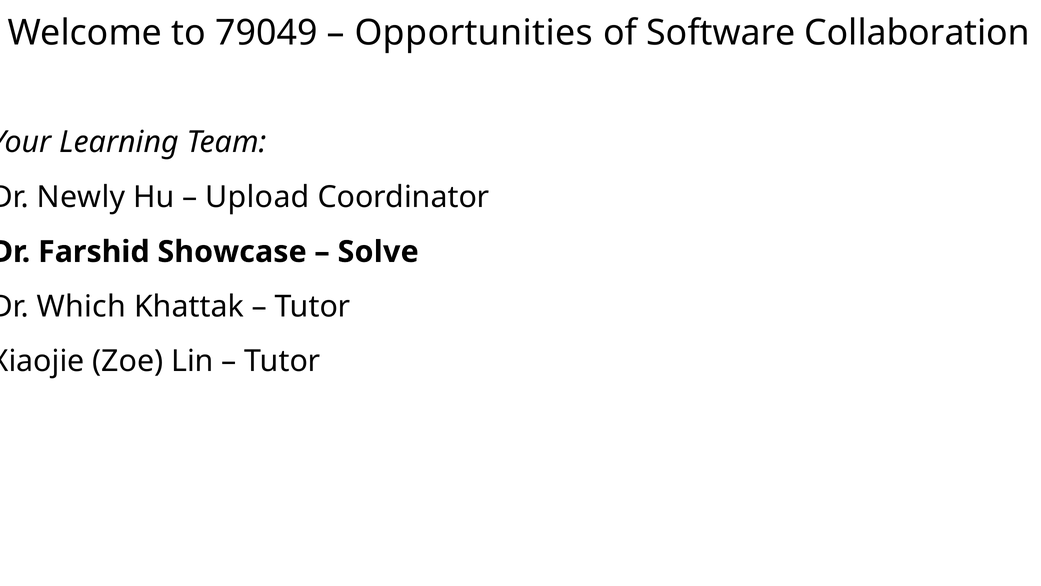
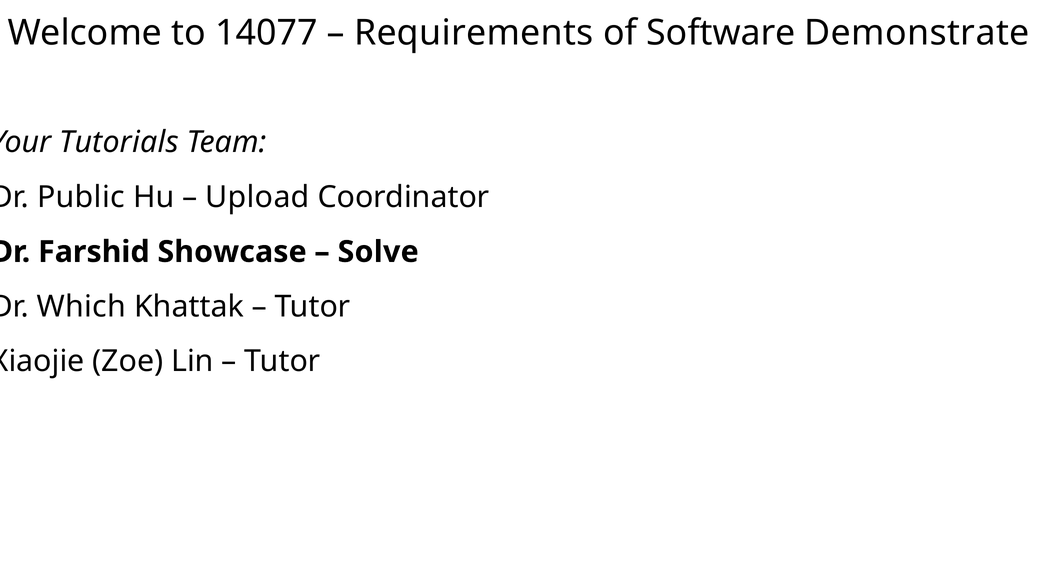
79049: 79049 -> 14077 (266, 33)
Opportunities: Opportunities -> Requirements (474, 33)
Collaboration: Collaboration -> Demonstrate (917, 33)
Learning: Learning -> Tutorials (119, 142)
Newly: Newly -> Public (81, 197)
